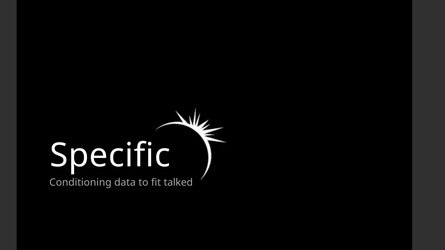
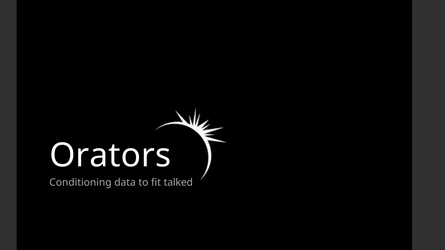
Specific: Specific -> Orators (110, 156)
